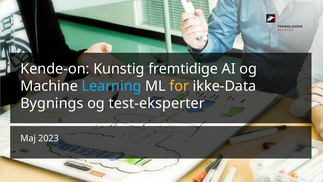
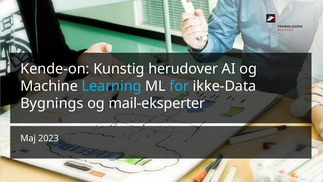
fremtidige: fremtidige -> herudover (183, 69)
for colour: yellow -> light blue (179, 86)
test-eksperter: test-eksperter -> mail-eksperter (157, 103)
